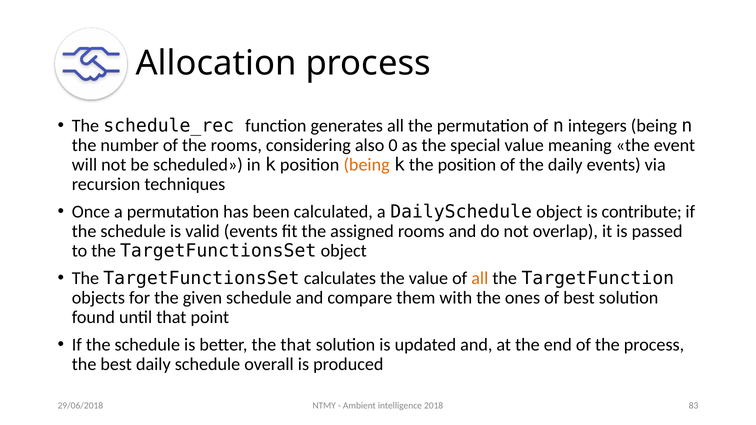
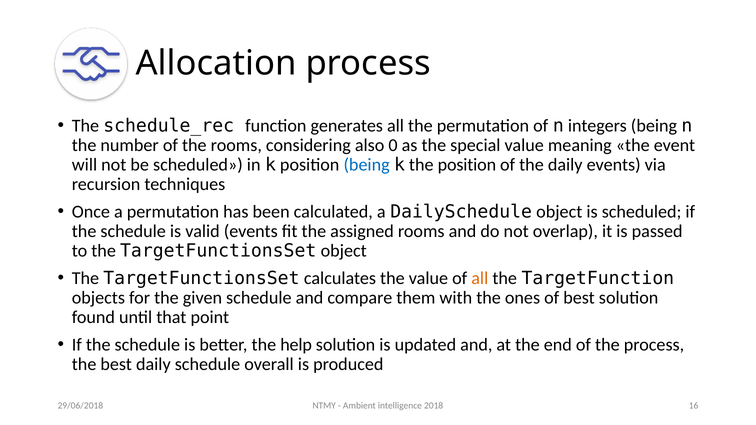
being colour: orange -> blue (367, 165)
is contribute: contribute -> scheduled (642, 212)
the that: that -> help (296, 345)
83: 83 -> 16 (694, 406)
